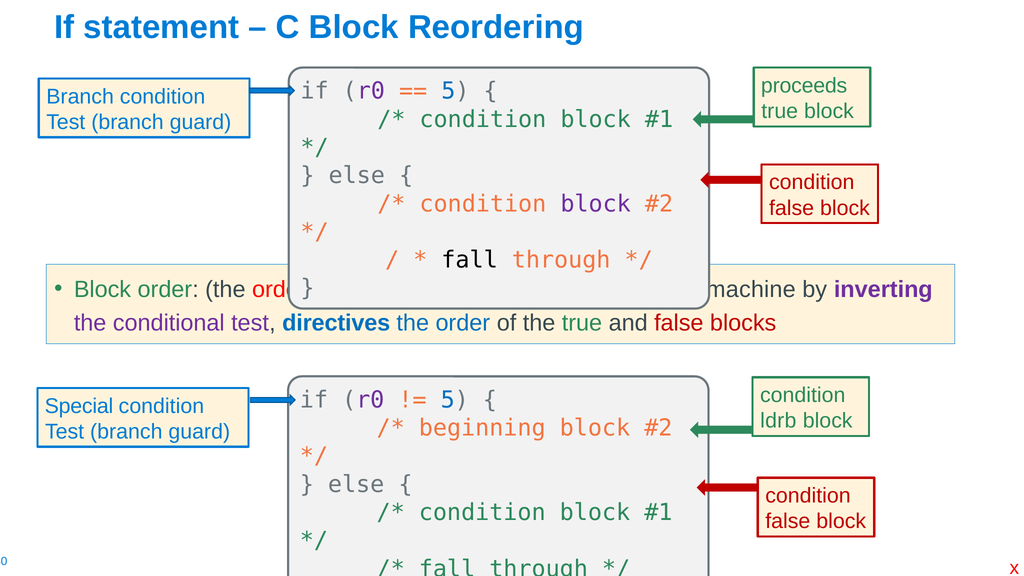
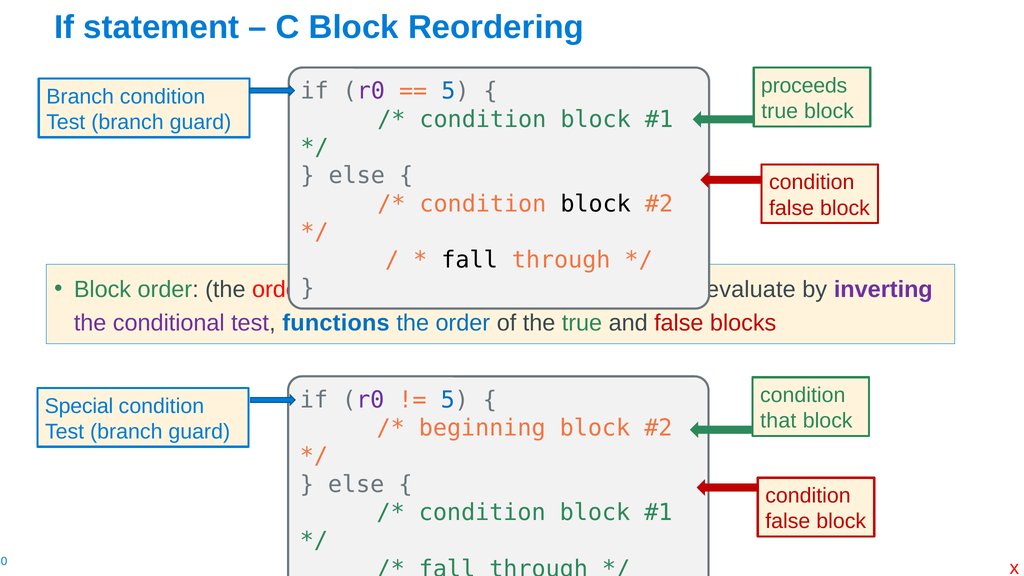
block colour: purple -> black (596, 204)
machine: machine -> evaluate (751, 289)
directives: directives -> functions (336, 323)
ldrb: ldrb -> that (778, 421)
